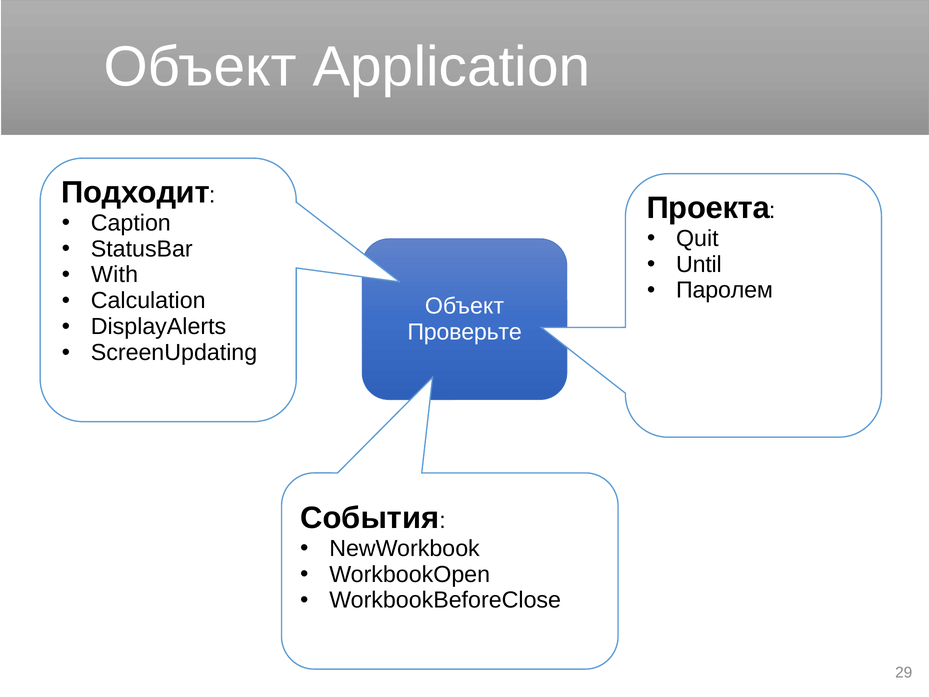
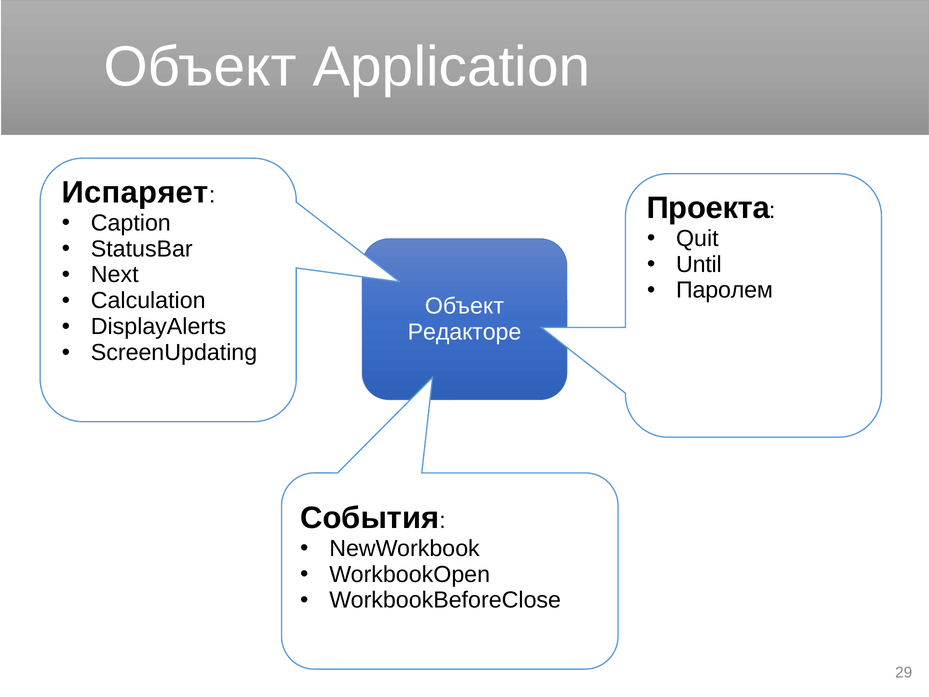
Подходит: Подходит -> Испаряет (135, 193)
With: With -> Next (115, 275)
Проверьте: Проверьте -> Редакторе (465, 332)
